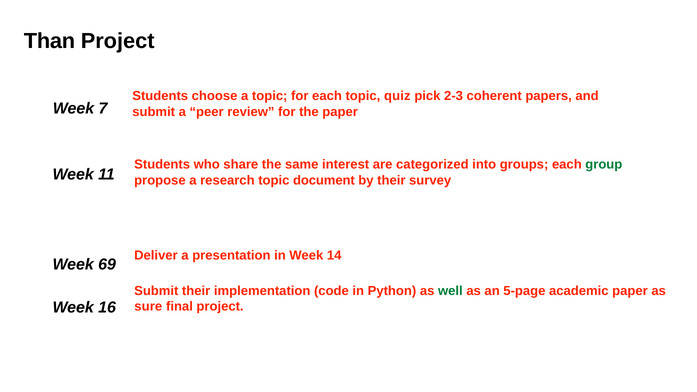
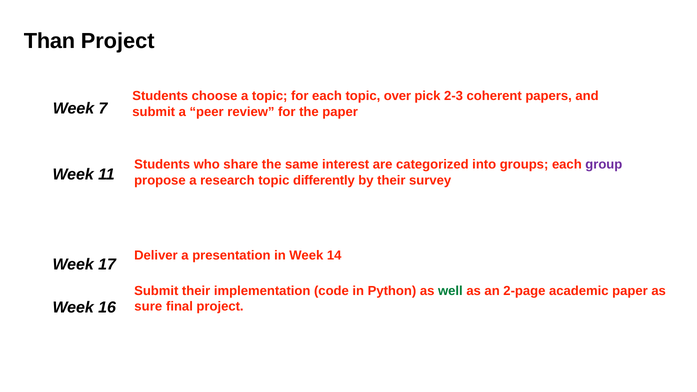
quiz: quiz -> over (397, 96)
group colour: green -> purple (604, 165)
document: document -> differently (324, 180)
69: 69 -> 17 (107, 264)
5-page: 5-page -> 2-page (524, 291)
